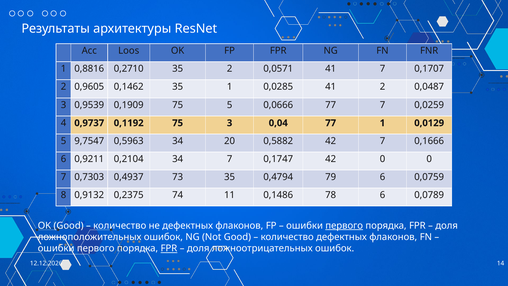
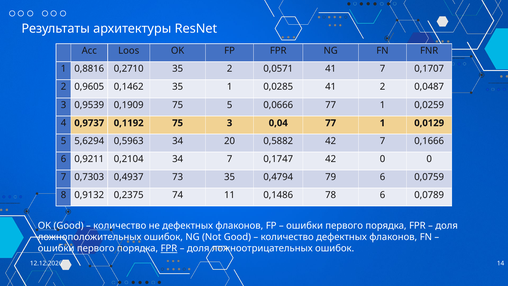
0,0666 77 7: 7 -> 1 (382, 105)
9,7547: 9,7547 -> 5,6294 (89, 141)
первого underline: present -> none (344, 225)
